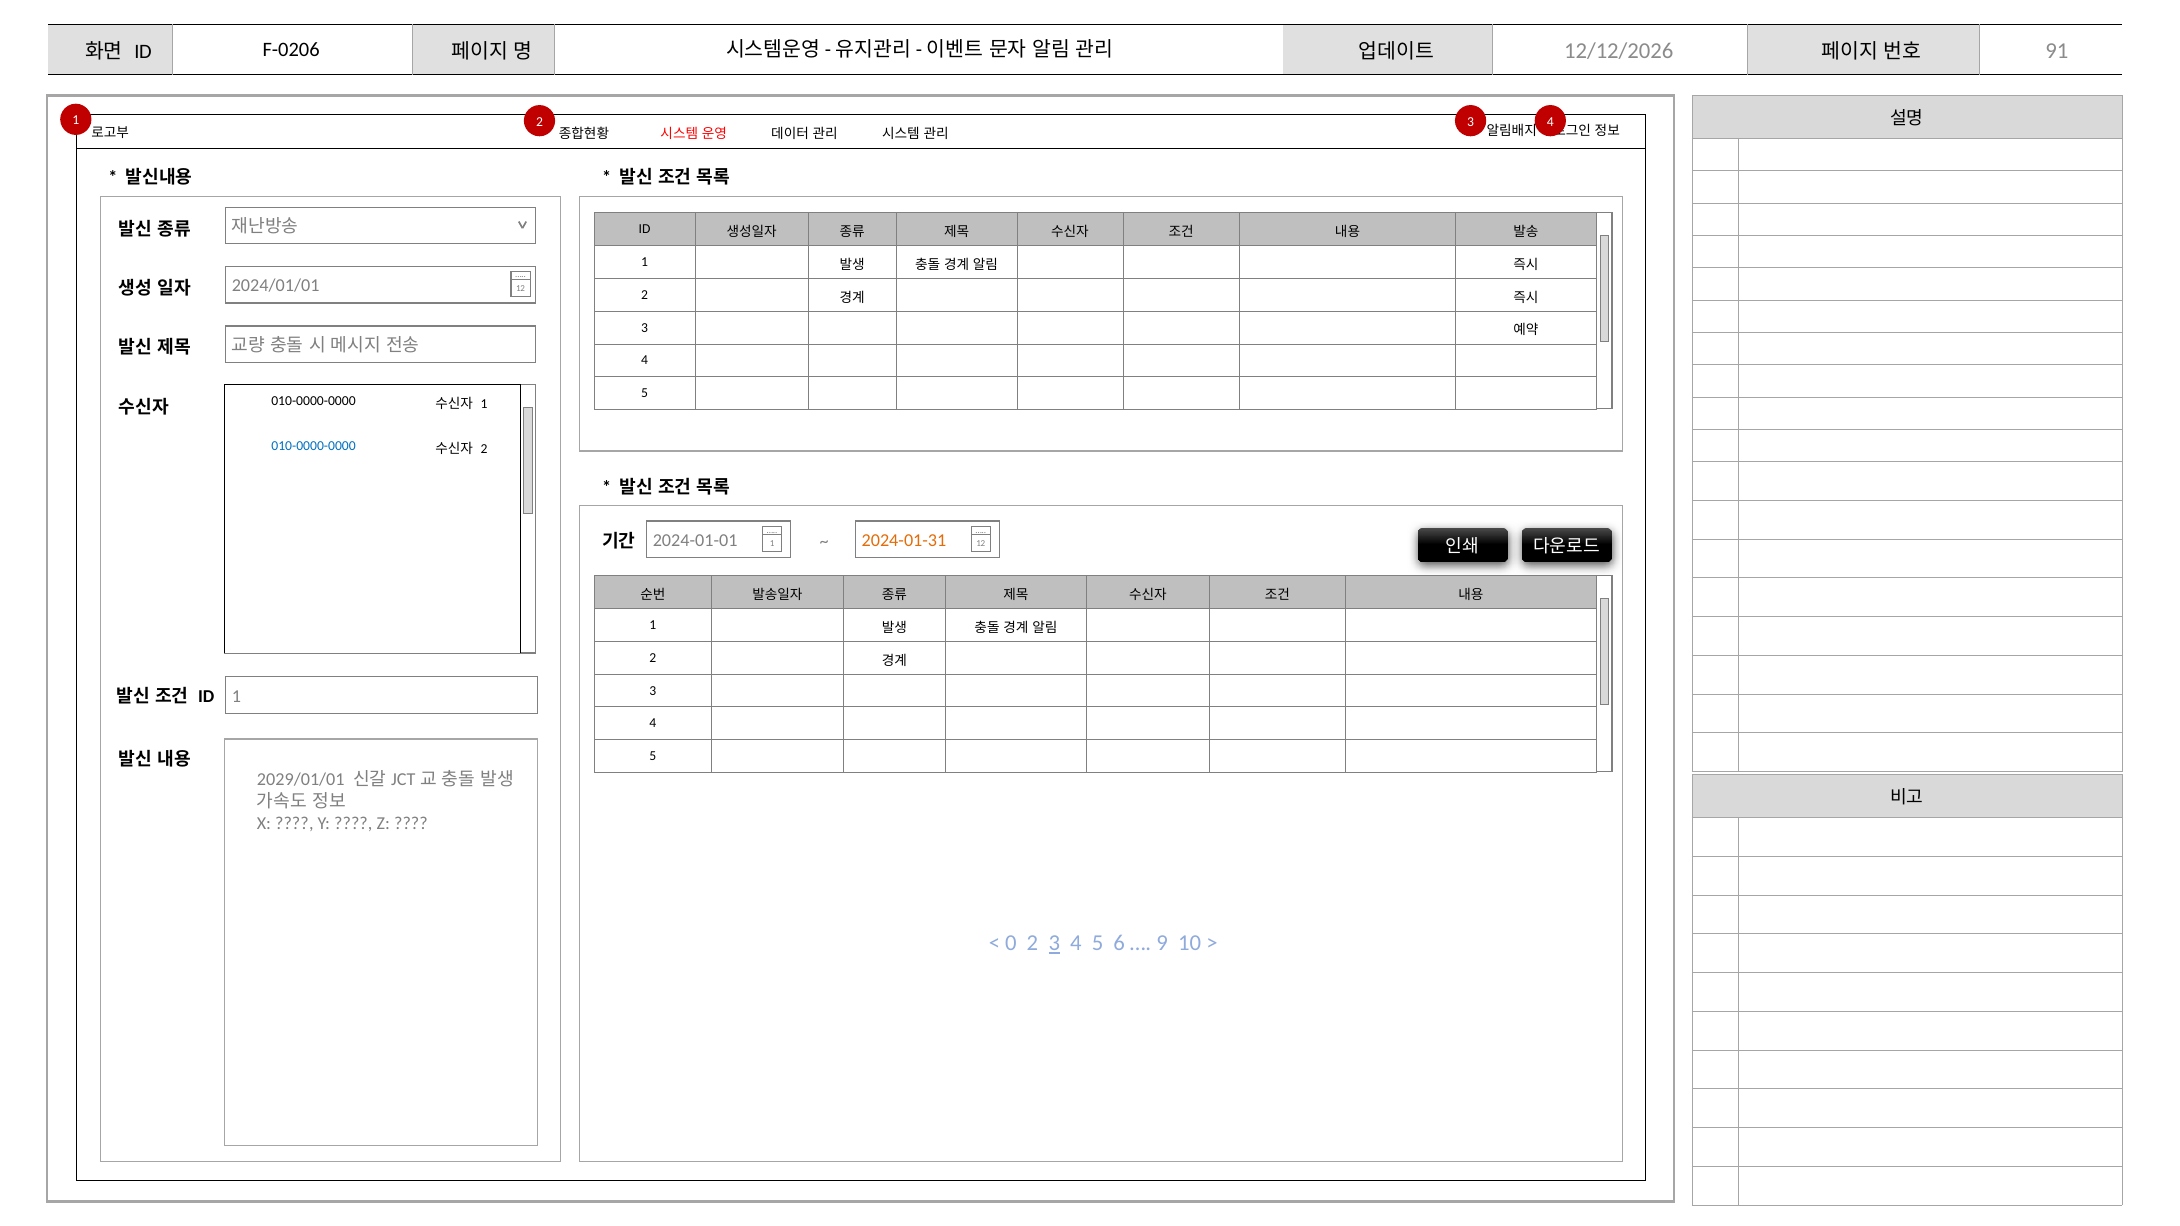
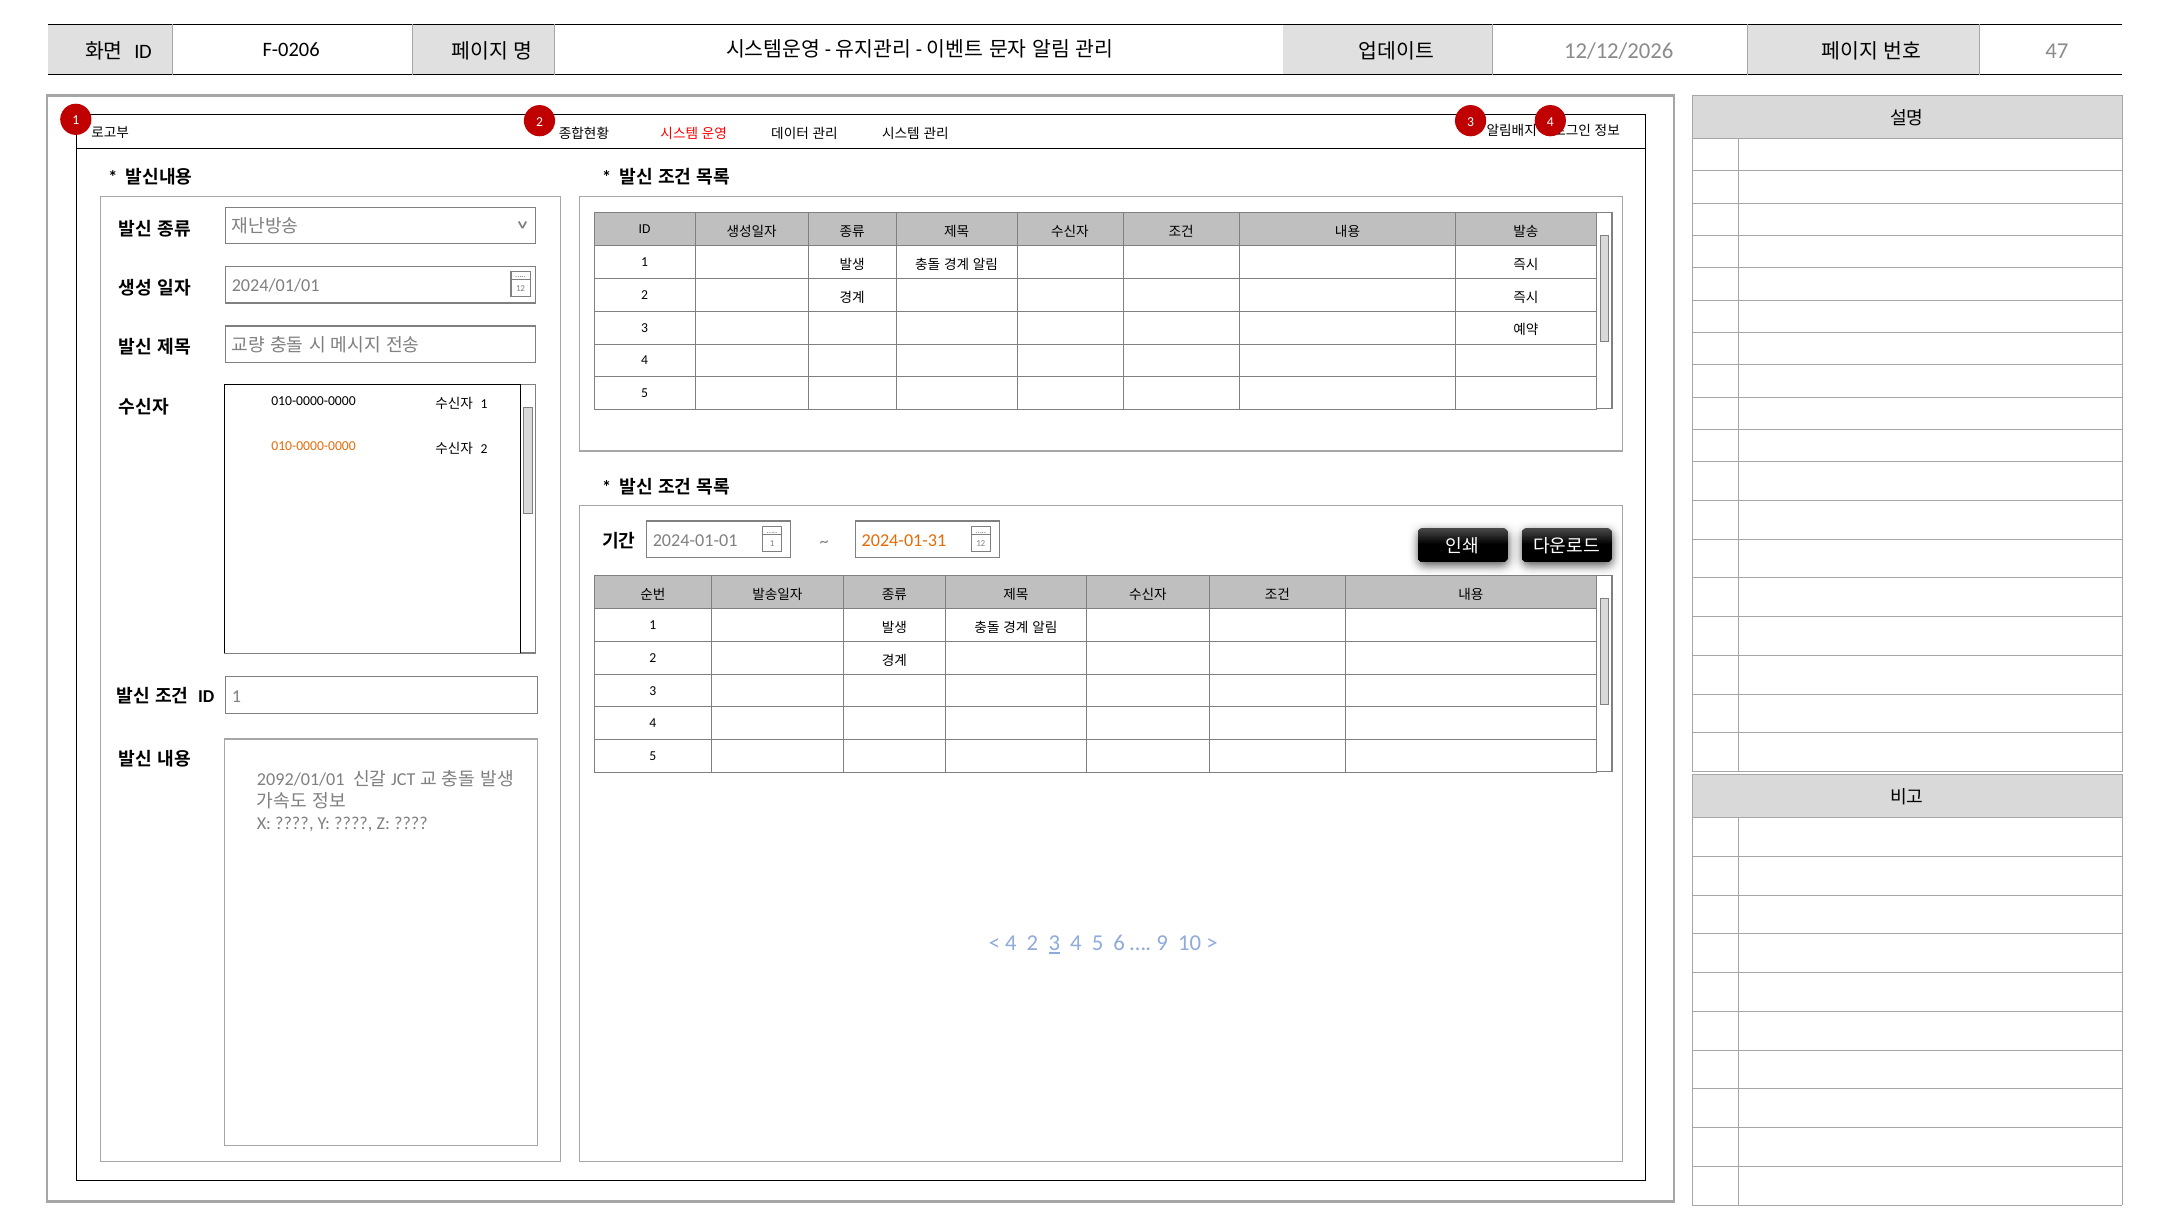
91: 91 -> 47 (2057, 51)
010-0000-0000 colour: blue -> orange (314, 446)
2029/01/01: 2029/01/01 -> 2092/01/01 (301, 780)
0: 0 -> 4 (1011, 943)
